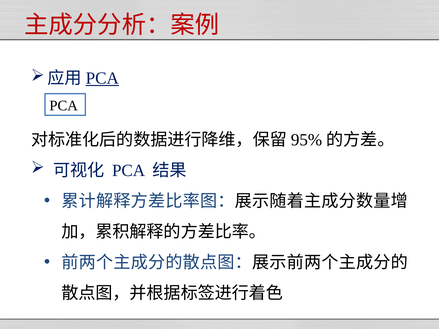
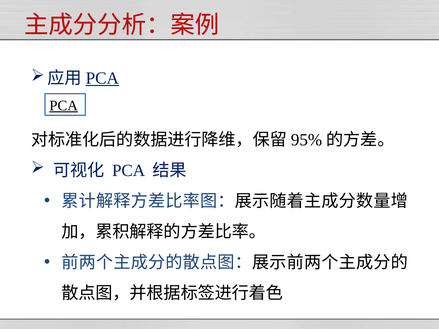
PCA underline: none -> present (64, 106)
